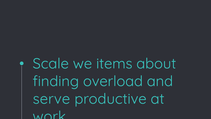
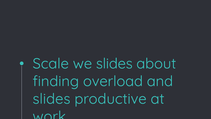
we items: items -> slides (114, 63)
serve: serve -> slides (51, 99)
